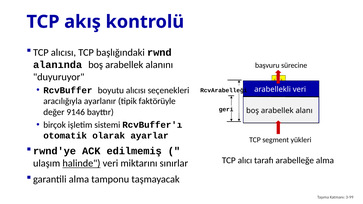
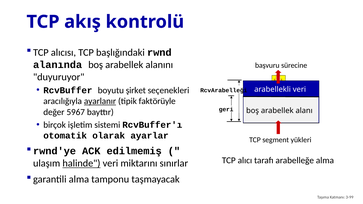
boyutu alıcısı: alıcısı -> şirket (136, 90)
ayarlanır underline: none -> present (100, 101)
9146: 9146 -> 5967 (76, 112)
